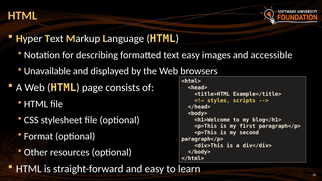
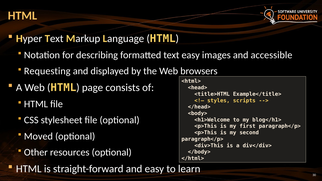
Unavailable: Unavailable -> Requesting (47, 71)
Format: Format -> Moved (38, 136)
